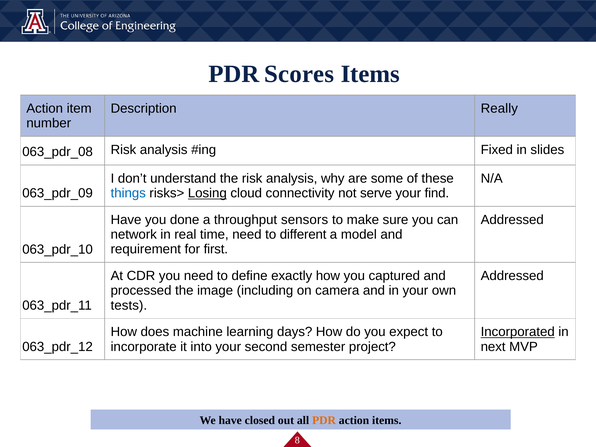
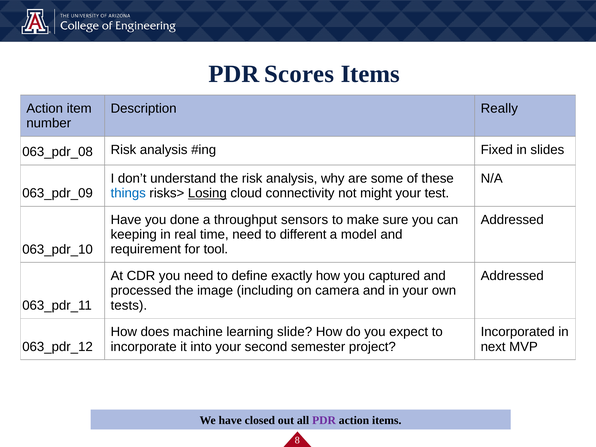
serve: serve -> might (376, 193)
find: find -> test (437, 193)
network: network -> keeping (134, 235)
first: first -> tool (216, 249)
days: days -> slide (295, 332)
Incorporated underline: present -> none (518, 332)
PDR colour: orange -> purple (324, 420)
